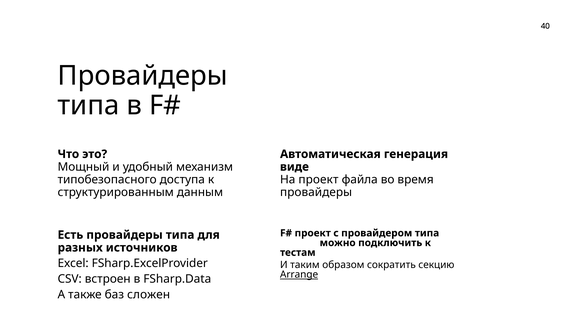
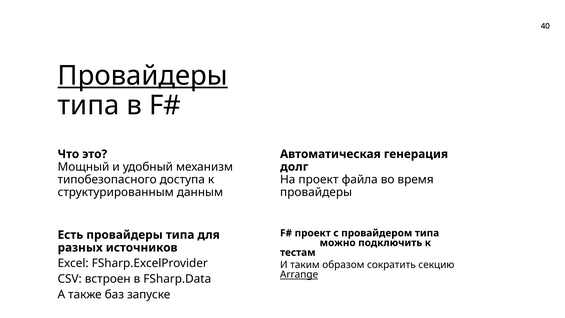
Провайдеры underline: none -> present (143, 76)
виде: виде -> долг (294, 167)
сложен: сложен -> запуске (149, 294)
